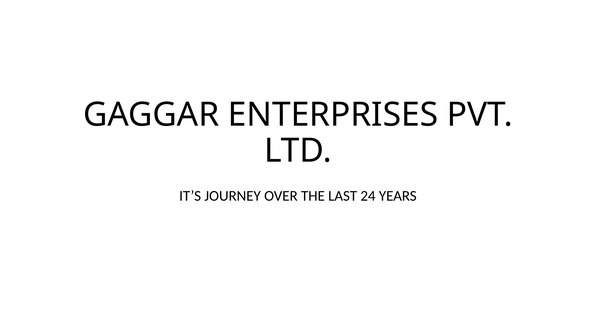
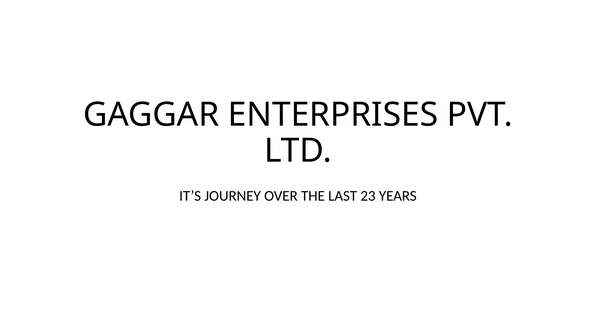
24: 24 -> 23 (368, 196)
